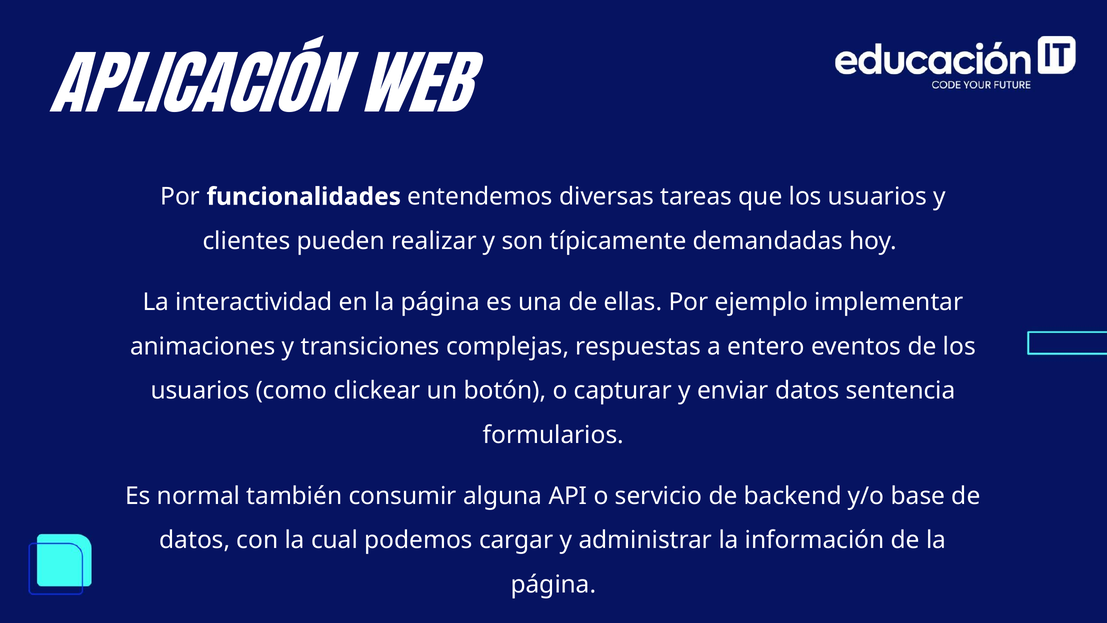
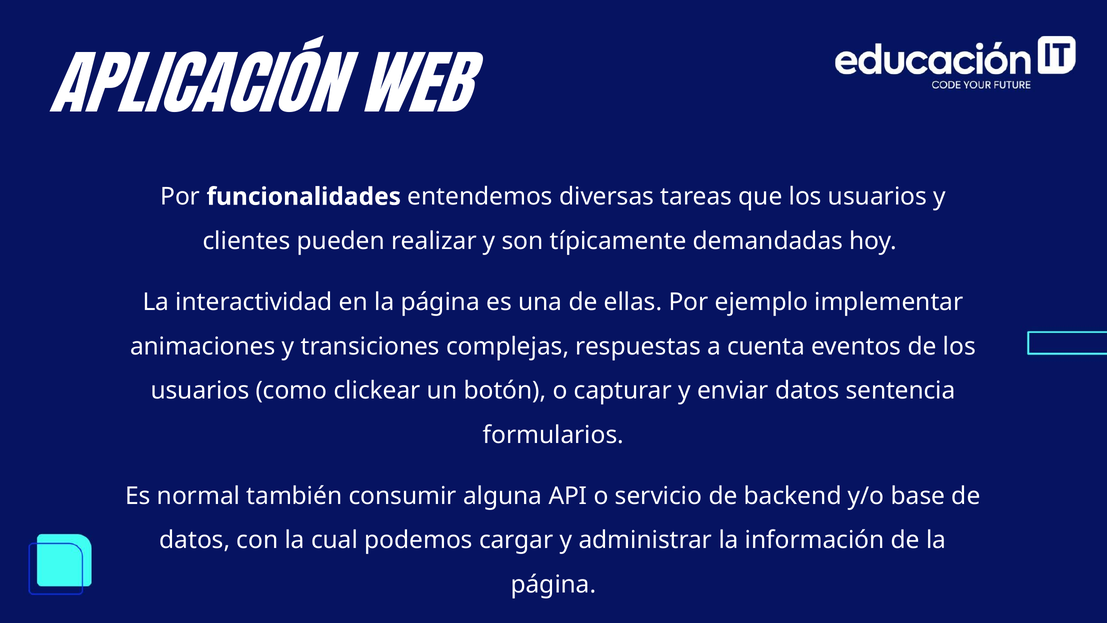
entero: entero -> cuenta (766, 346)
